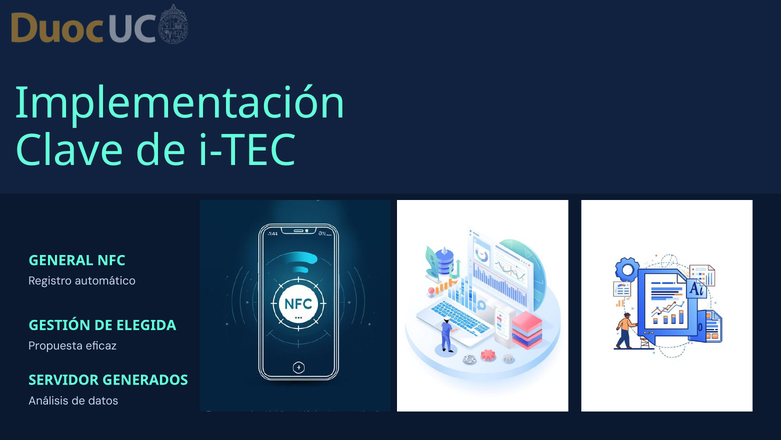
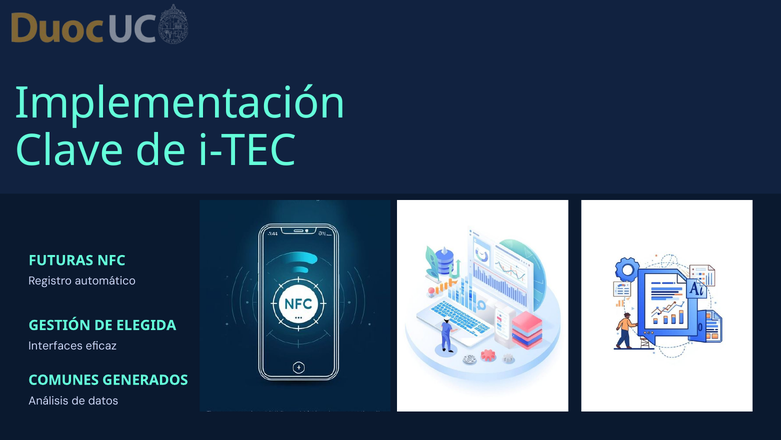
GENERAL: GENERAL -> FUTURAS (61, 260)
Propuesta: Propuesta -> Interfaces (56, 345)
SERVIDOR: SERVIDOR -> COMUNES (64, 380)
